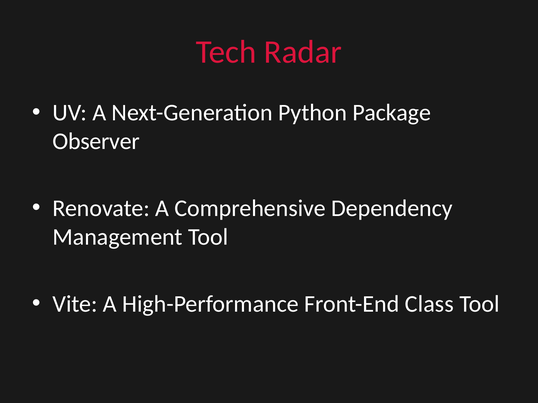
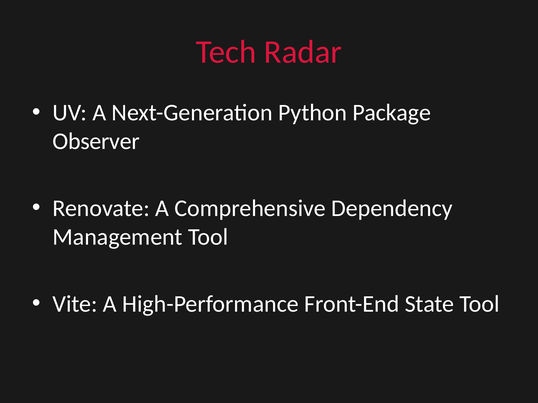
Class: Class -> State (430, 304)
